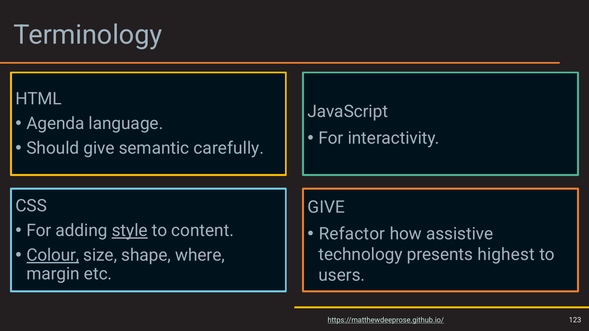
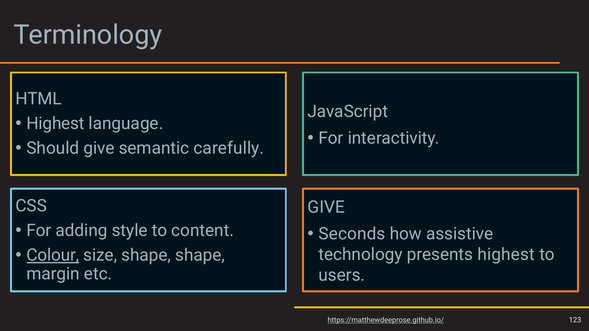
Agenda: Agenda -> Highest (56, 124)
style underline: present -> none (130, 231)
Refactor: Refactor -> Seconds (352, 234)
shape where: where -> shape (200, 256)
